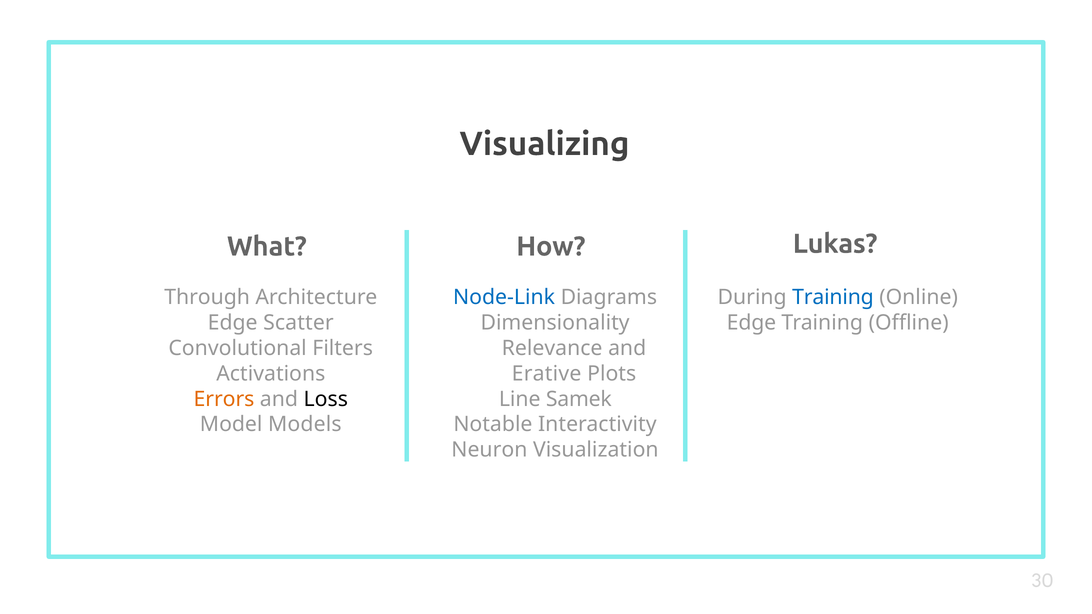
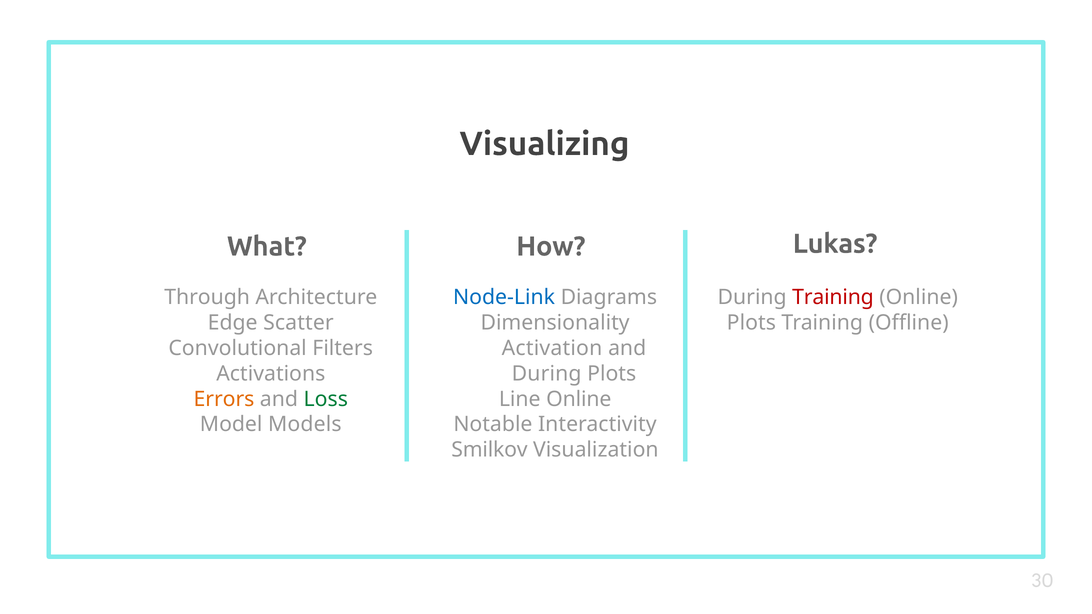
Training colour: blue -> red (833, 297)
Edge: Edge -> Plots (751, 323)
Relevance: Relevance -> Activation (552, 348)
Erative: Erative -> During (547, 374)
Loss colour: black -> green (326, 399)
Line Samek: Samek -> Online (579, 399)
Neuron: Neuron -> Smilkov (489, 450)
